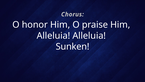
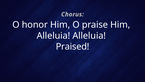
Sunken: Sunken -> Praised (73, 46)
